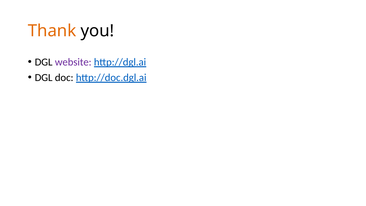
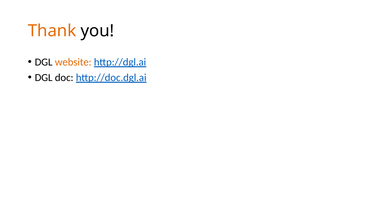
website colour: purple -> orange (73, 62)
